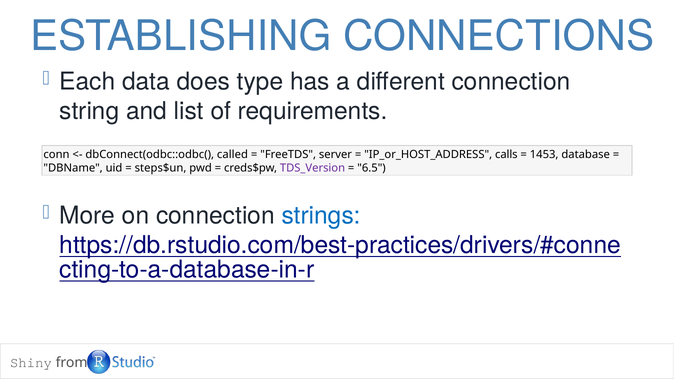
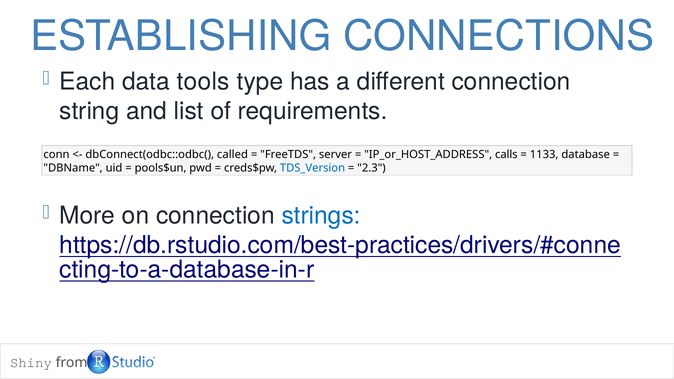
does: does -> tools (203, 82)
1453: 1453 -> 1133 (544, 154)
steps$un: steps$un -> pools$un (161, 168)
TDS_Version colour: purple -> blue (313, 168)
6.5: 6.5 -> 2.3 (372, 168)
